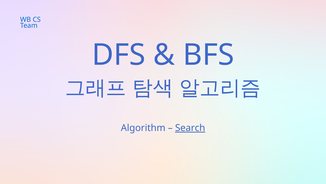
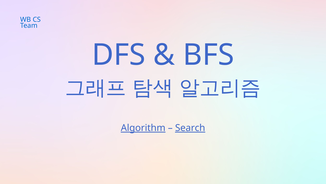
Algorithm underline: none -> present (143, 128)
